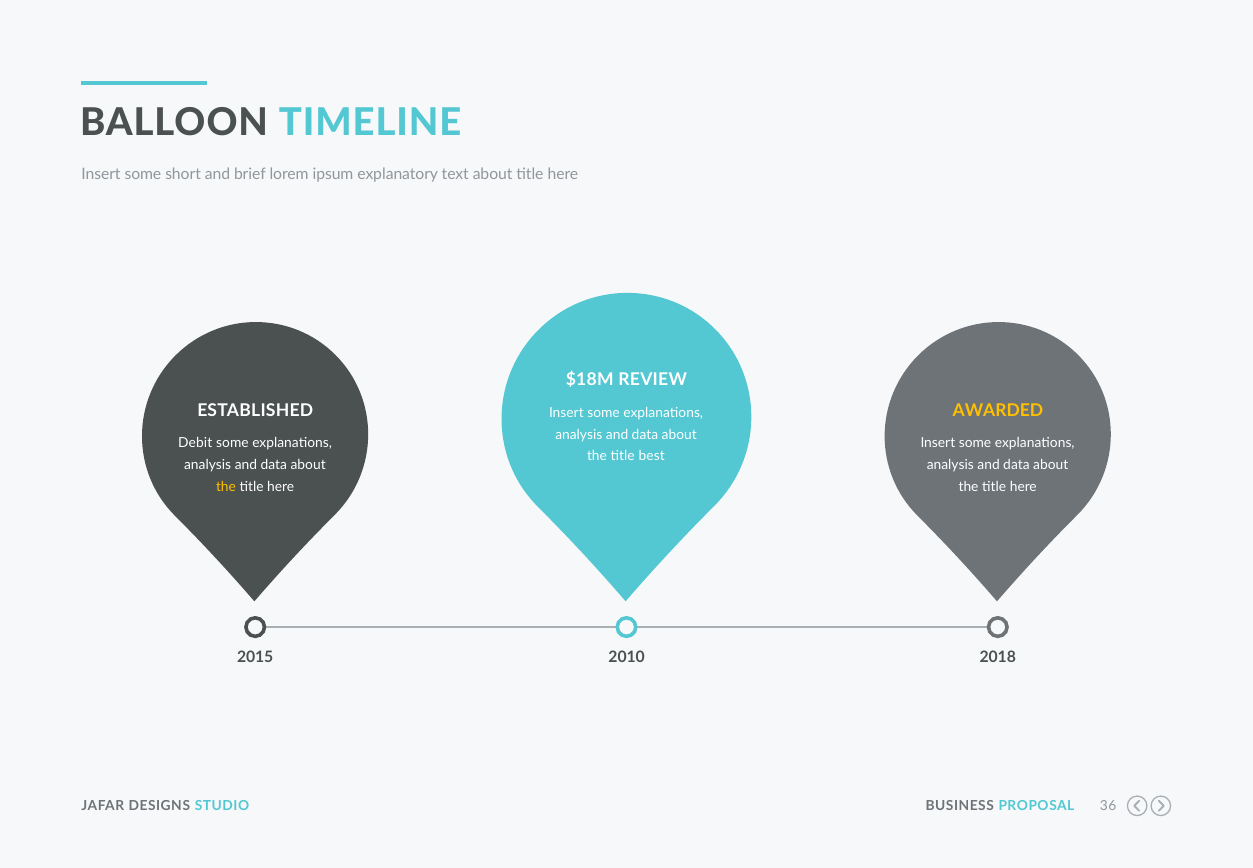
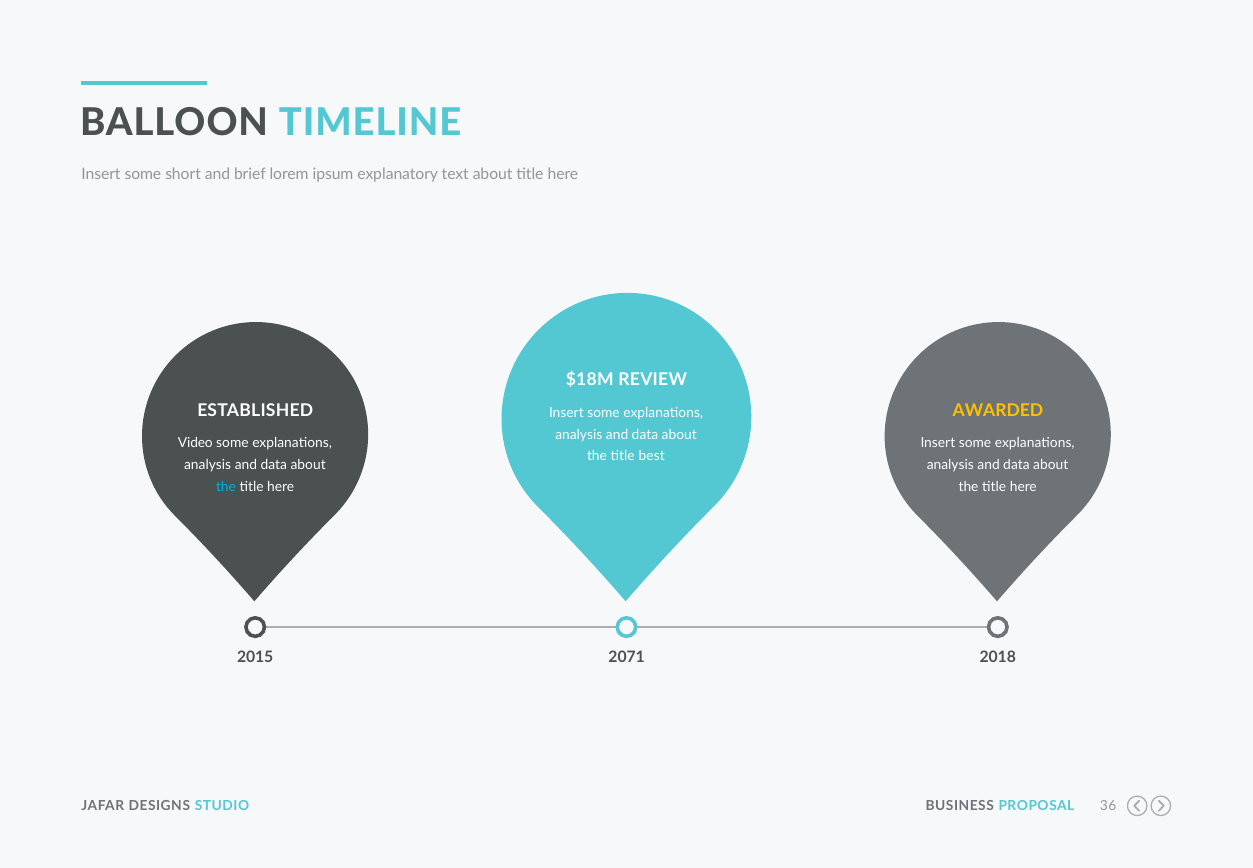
Debit: Debit -> Video (195, 443)
the colour: yellow -> light blue (226, 486)
2010: 2010 -> 2071 (627, 657)
